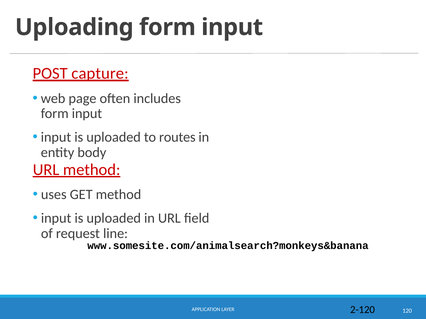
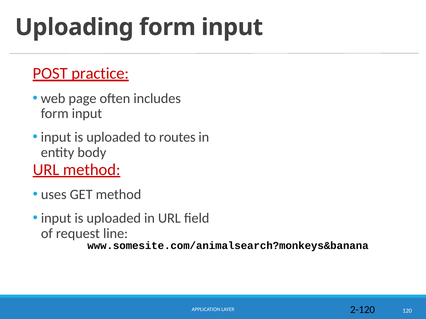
capture: capture -> practice (100, 74)
